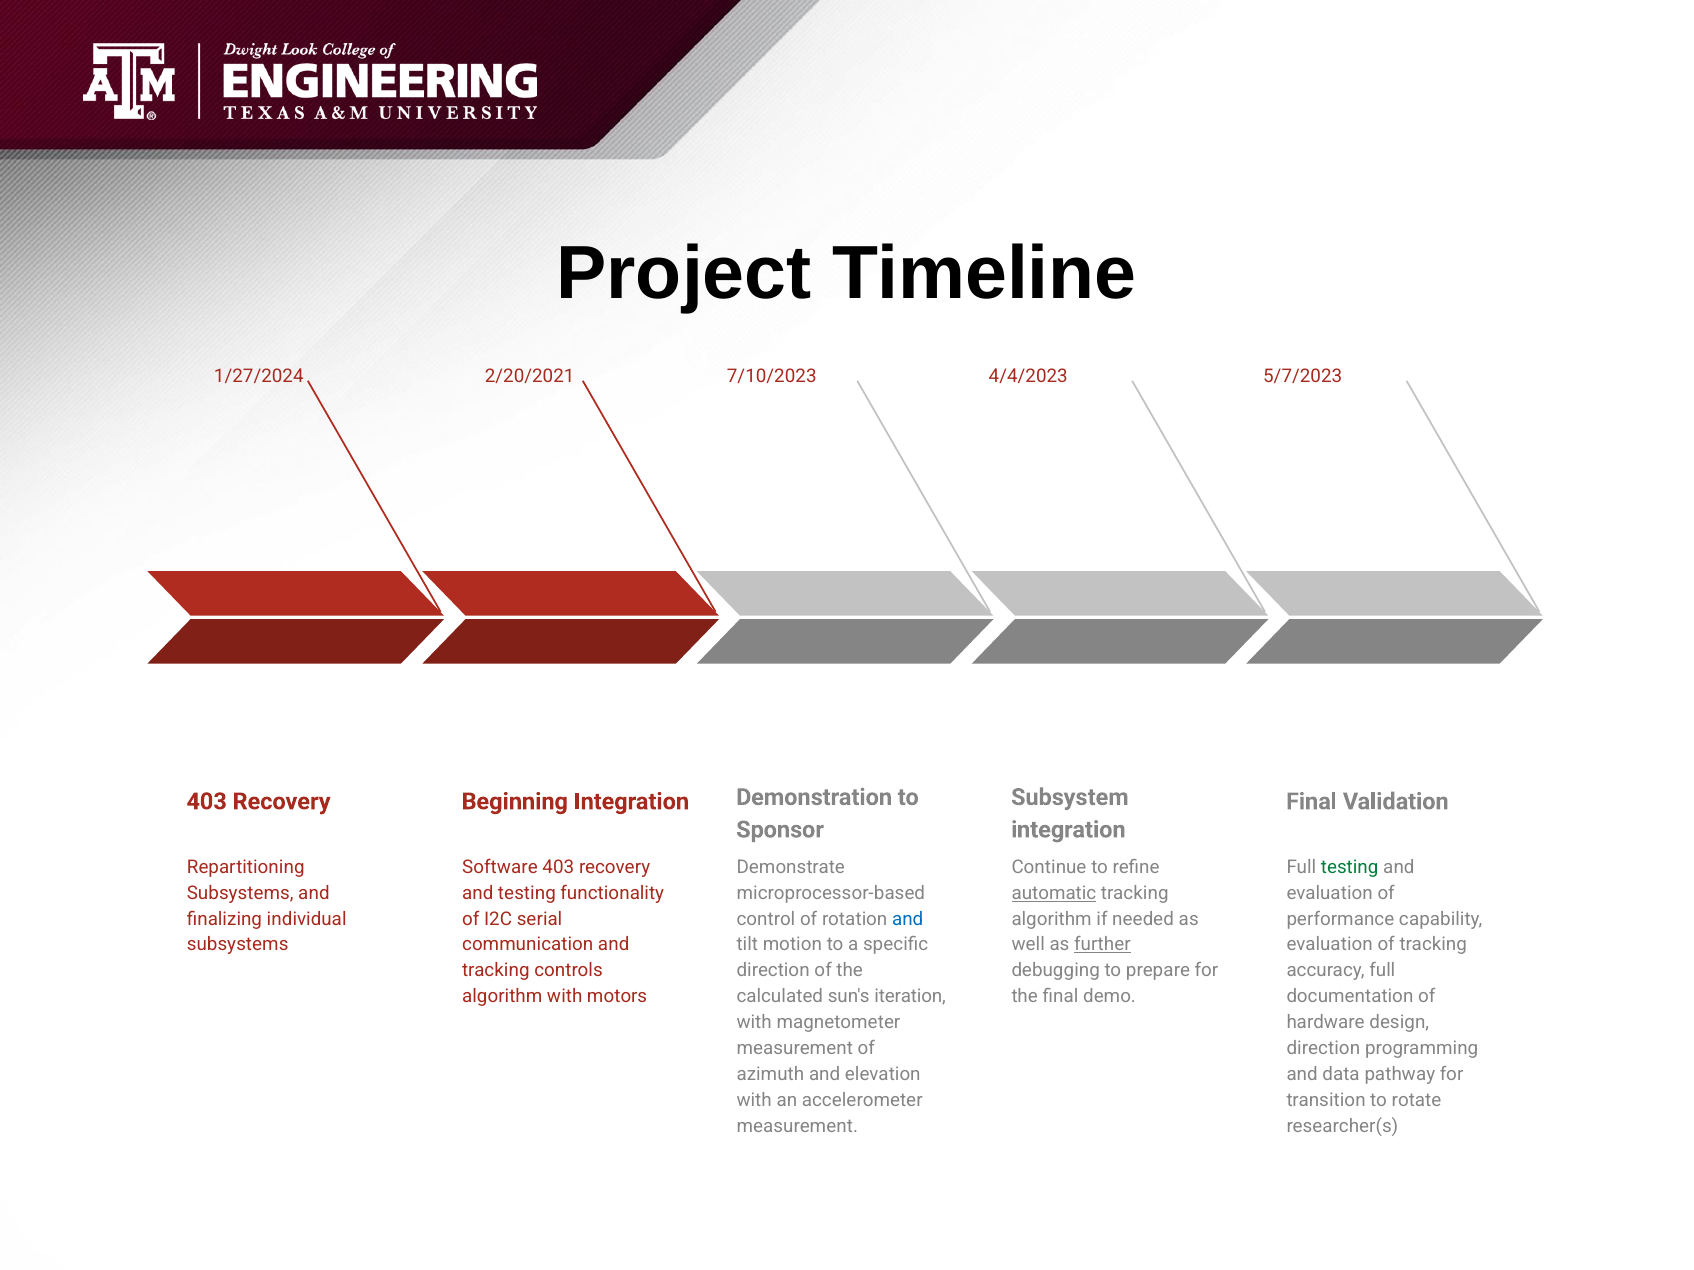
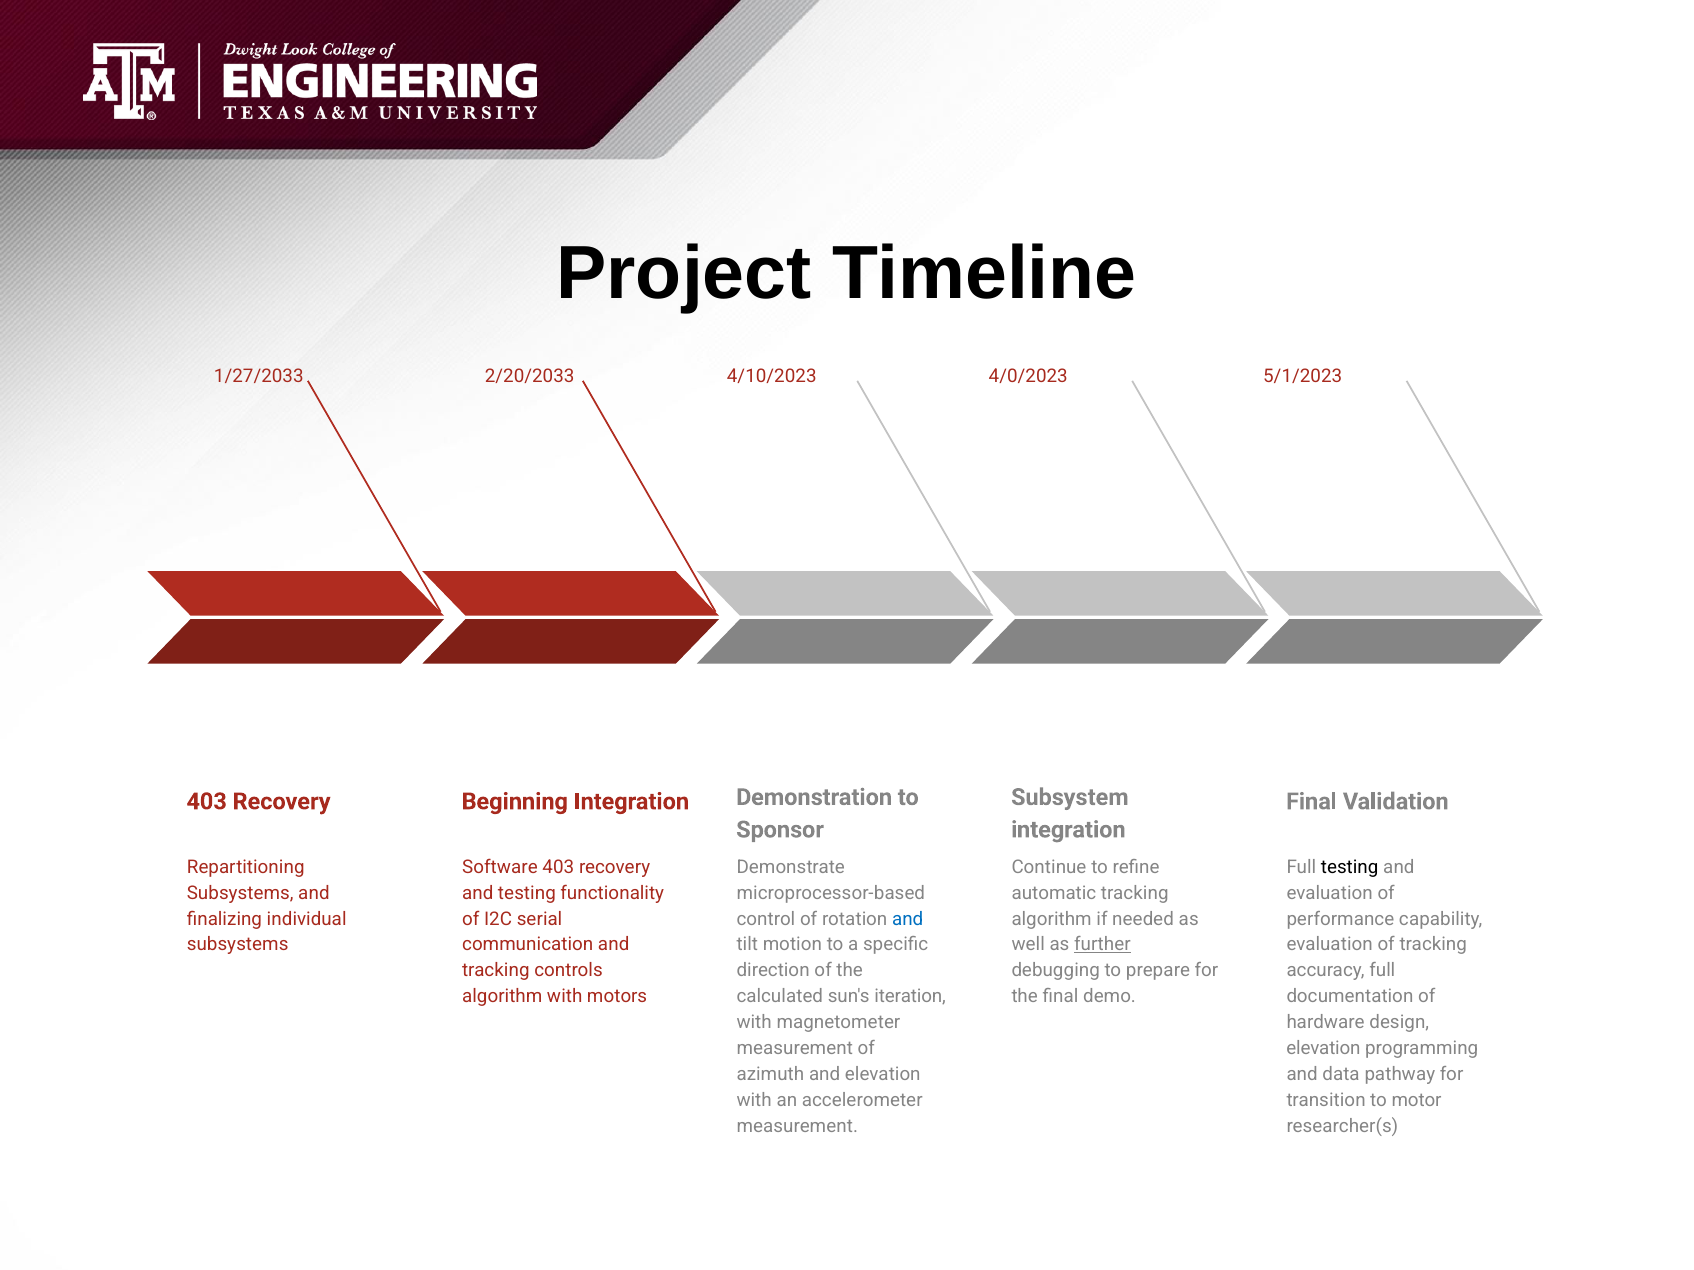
1/27/2024: 1/27/2024 -> 1/27/2033 (259, 376)
2/20/2021: 2/20/2021 -> 2/20/2033 (530, 376)
7/10/2023: 7/10/2023 -> 4/10/2023 (772, 376)
4/4/2023: 4/4/2023 -> 4/0/2023 (1028, 376)
5/7/2023: 5/7/2023 -> 5/1/2023 (1303, 376)
testing colour: green -> black (1350, 867)
automatic underline: present -> none (1054, 893)
direction: direction -> elevation (1323, 1049)
rotate: rotate -> motor (1417, 1100)
